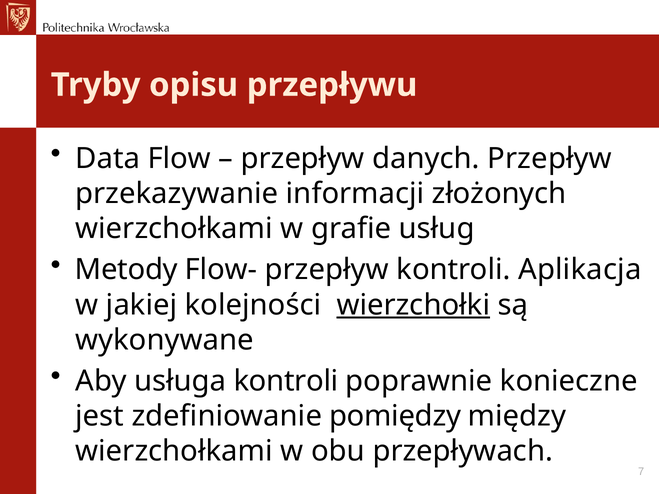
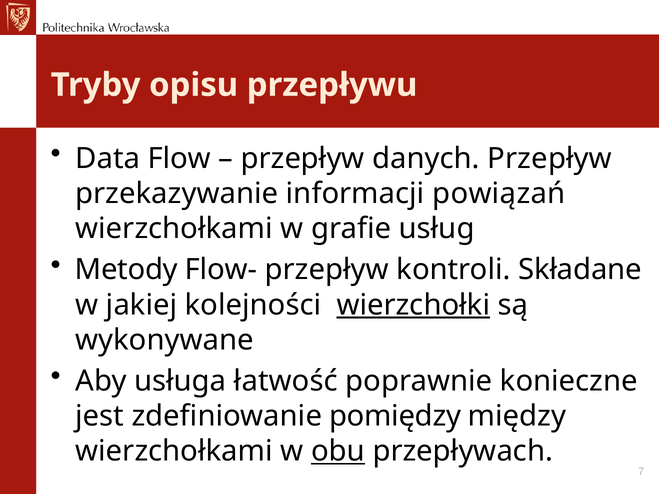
złożonych: złożonych -> powiązań (499, 194)
Aplikacja: Aplikacja -> Składane (580, 270)
usługa kontroli: kontroli -> łatwość (286, 381)
obu underline: none -> present (338, 451)
